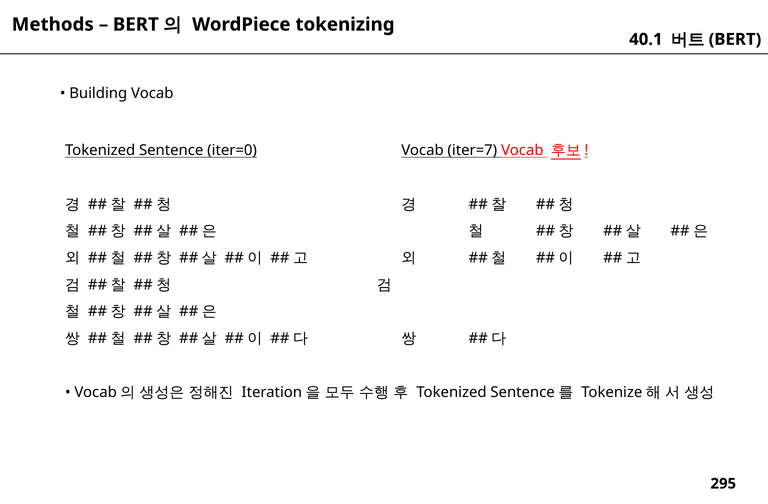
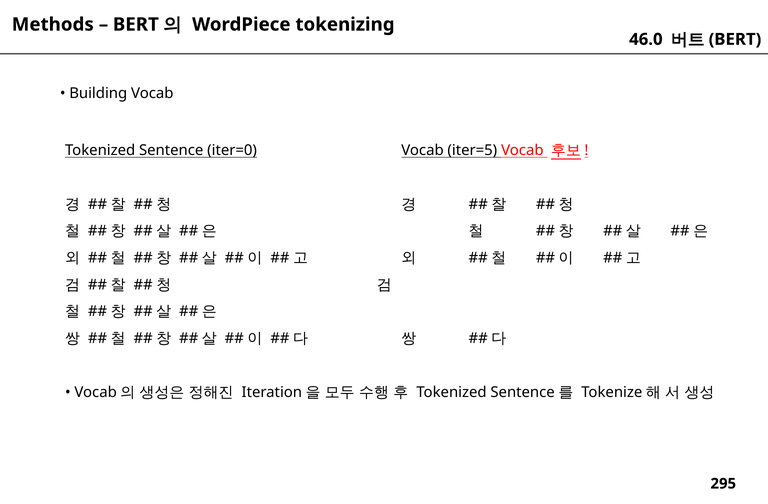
40.1: 40.1 -> 46.0 (646, 39)
iter=7: iter=7 -> iter=5 (472, 151)
